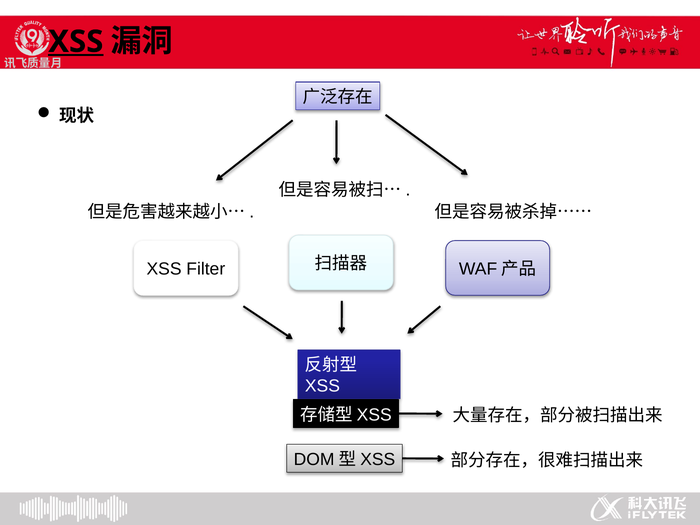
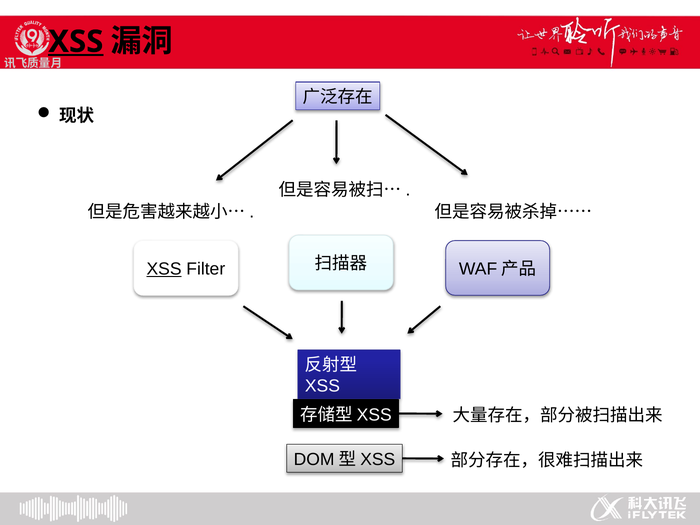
XSS underline: none -> present (164, 269)
